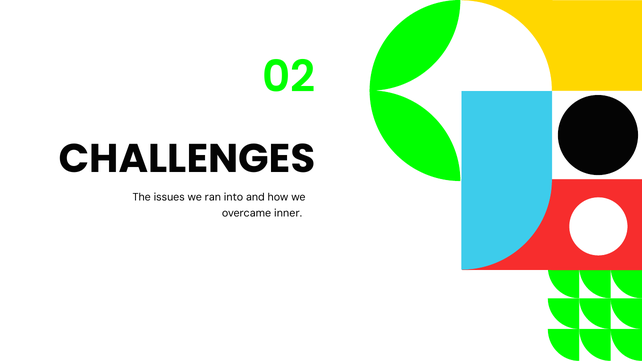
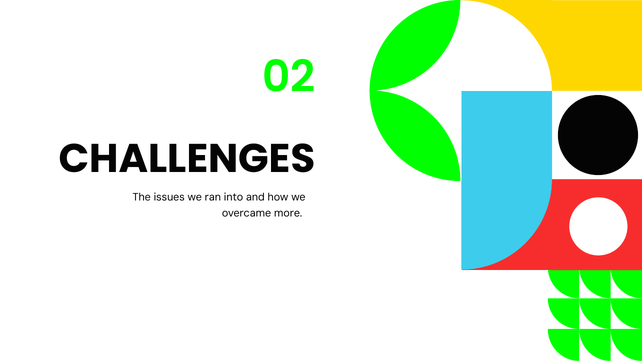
inner: inner -> more (288, 213)
